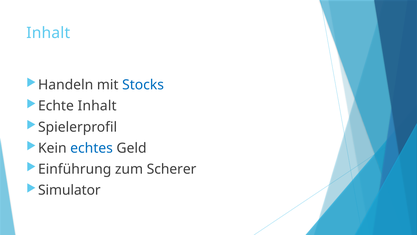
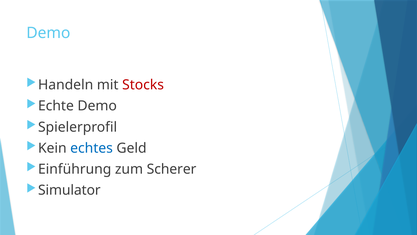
Inhalt: Inhalt -> Demo (48, 33)
Stocks colour: blue -> red (143, 85)
Echte Inhalt: Inhalt -> Demo (97, 106)
